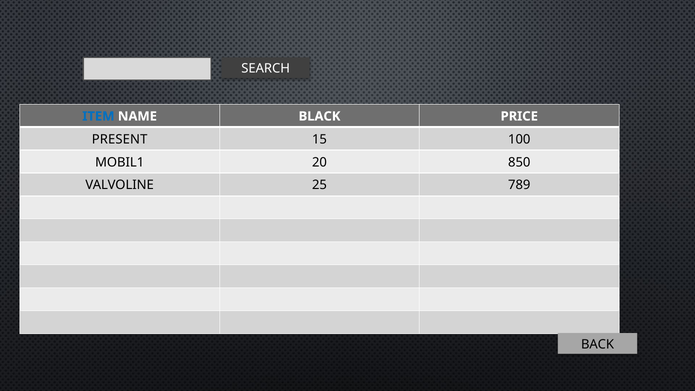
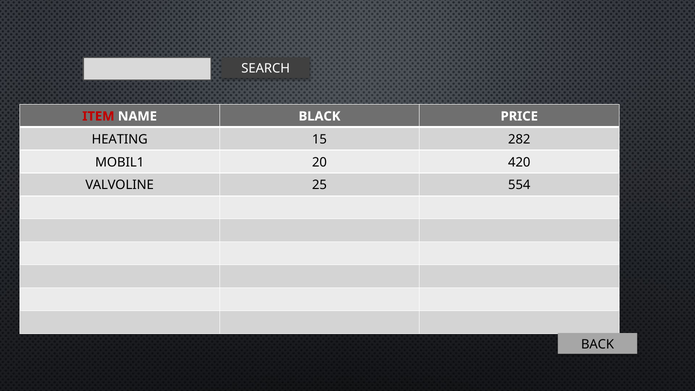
ITEM colour: blue -> red (98, 116)
PRESENT: PRESENT -> HEATING (120, 139)
100: 100 -> 282 (519, 139)
850: 850 -> 420 (519, 162)
789: 789 -> 554 (519, 185)
